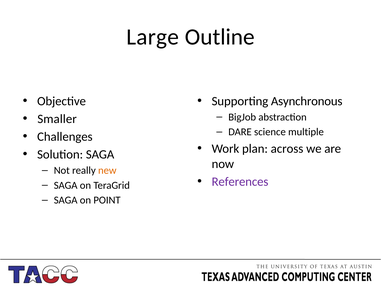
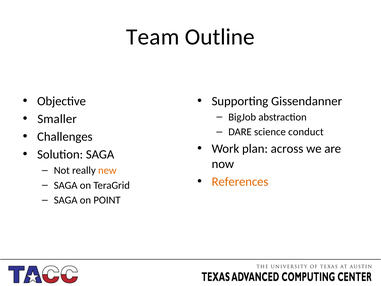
Large: Large -> Team (153, 37)
Asynchronous: Asynchronous -> Gissendanner (307, 101)
multiple: multiple -> conduct (306, 132)
References colour: purple -> orange (240, 181)
